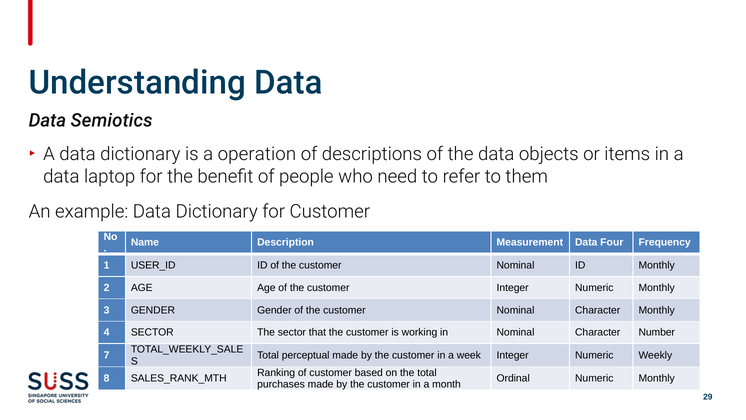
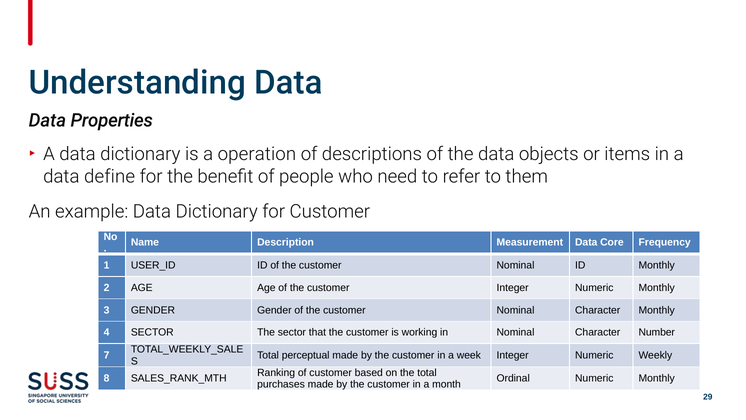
Semiotics: Semiotics -> Properties (112, 120)
laptop: laptop -> define (110, 176)
Four: Four -> Core (612, 242)
